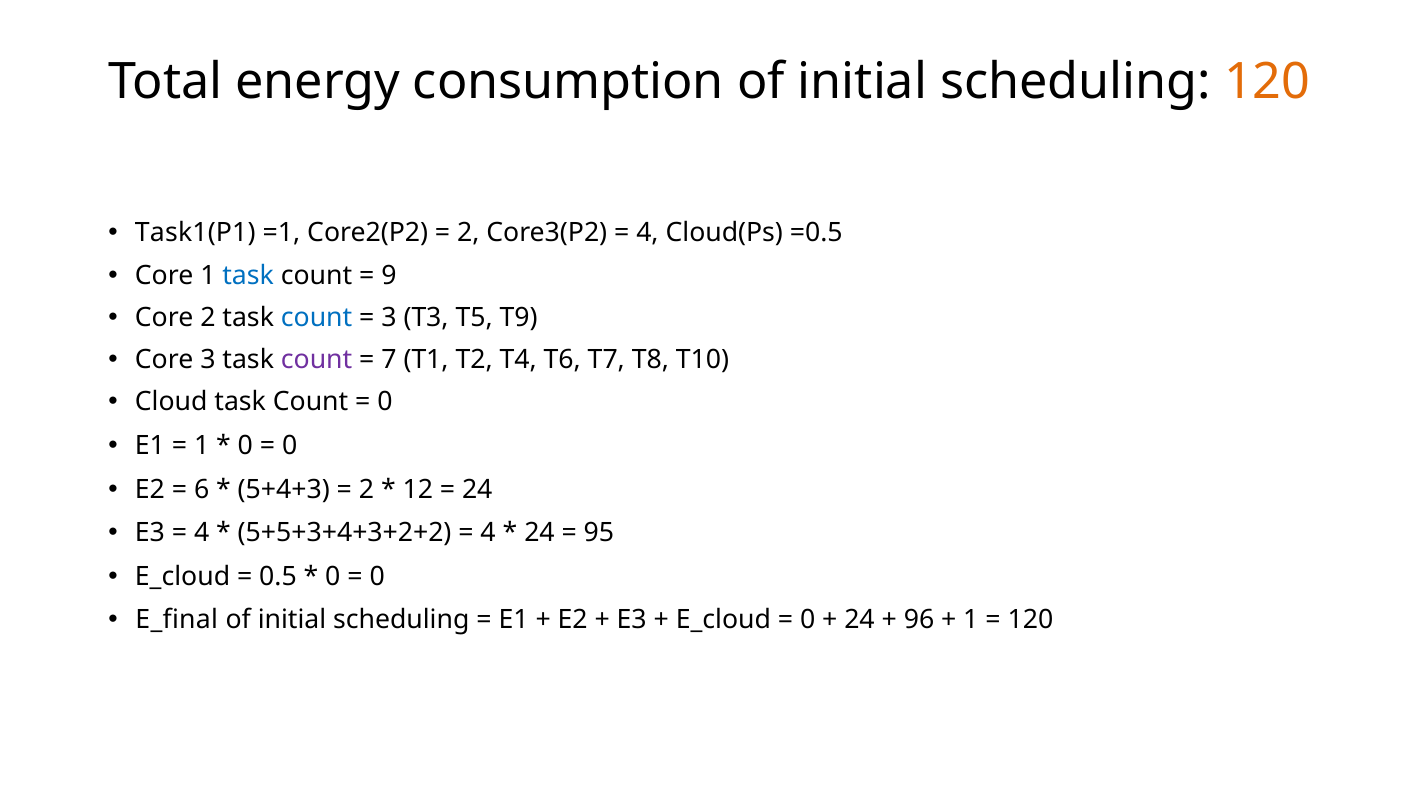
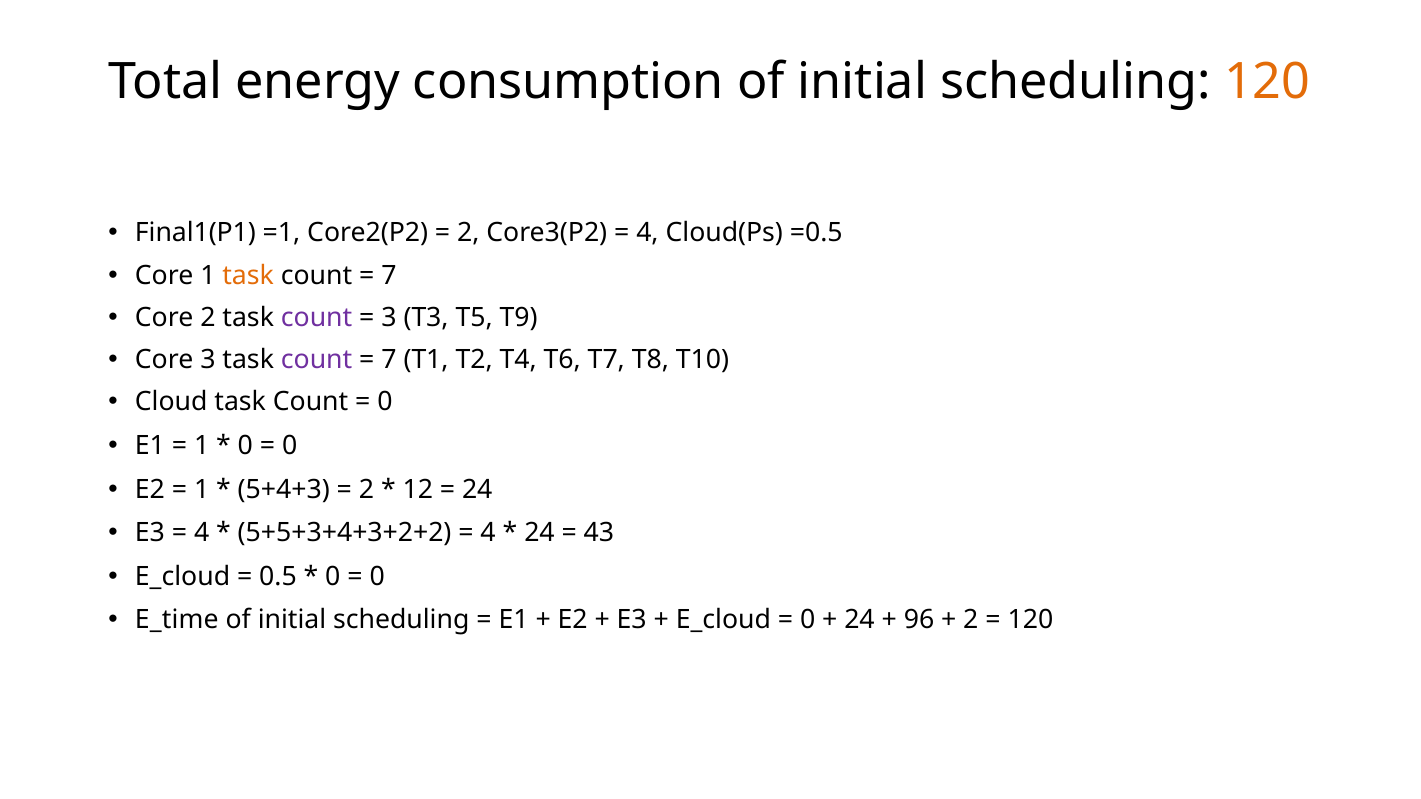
Task1(P1: Task1(P1 -> Final1(P1 (195, 232)
task colour: blue -> orange (248, 276)
9: 9 -> 7 (389, 276)
count colour: blue -> purple (317, 318)
6: 6 -> 1 (202, 490)
95: 95 -> 43 (599, 533)
E_final: E_final -> E_time (177, 620)
1: 1 -> 2 (971, 620)
